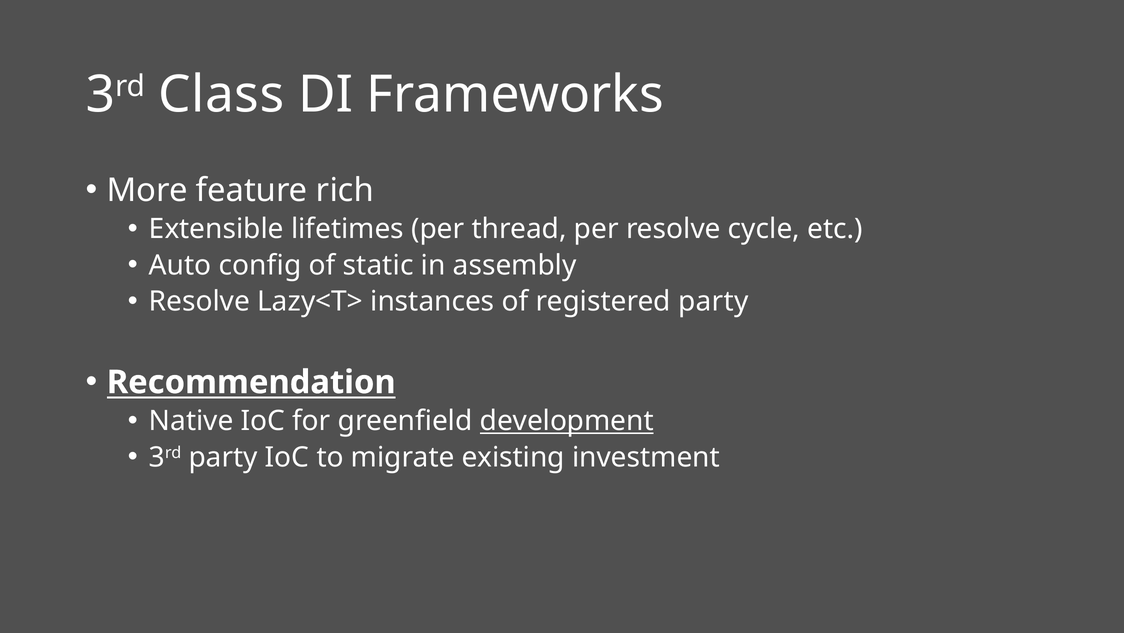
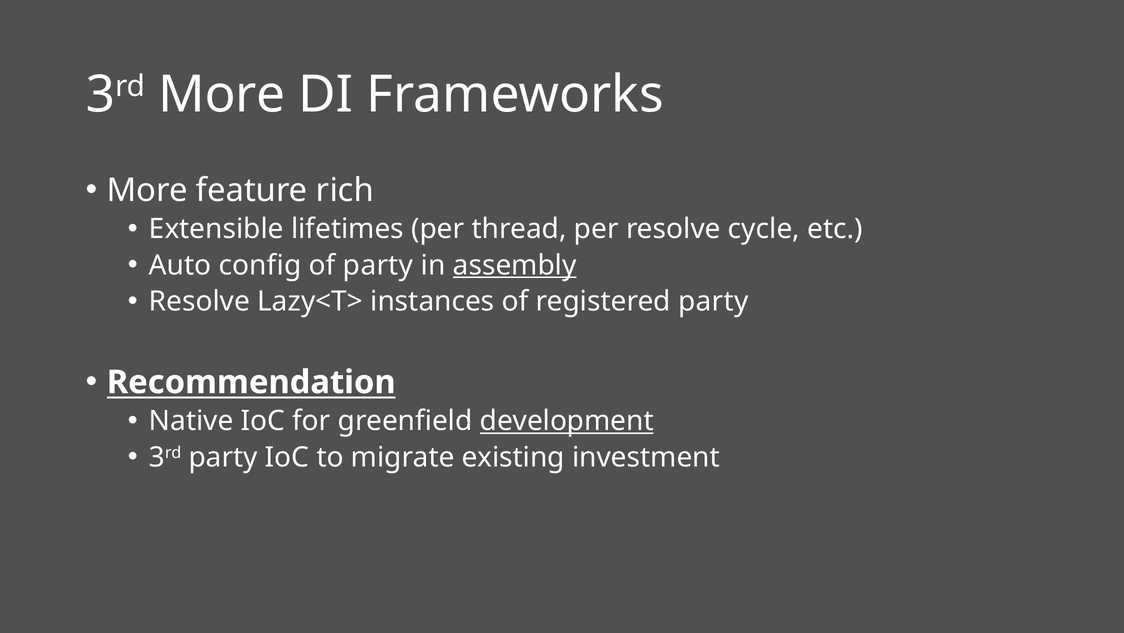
3rd Class: Class -> More (222, 94)
of static: static -> party (378, 265)
assembly underline: none -> present (515, 265)
